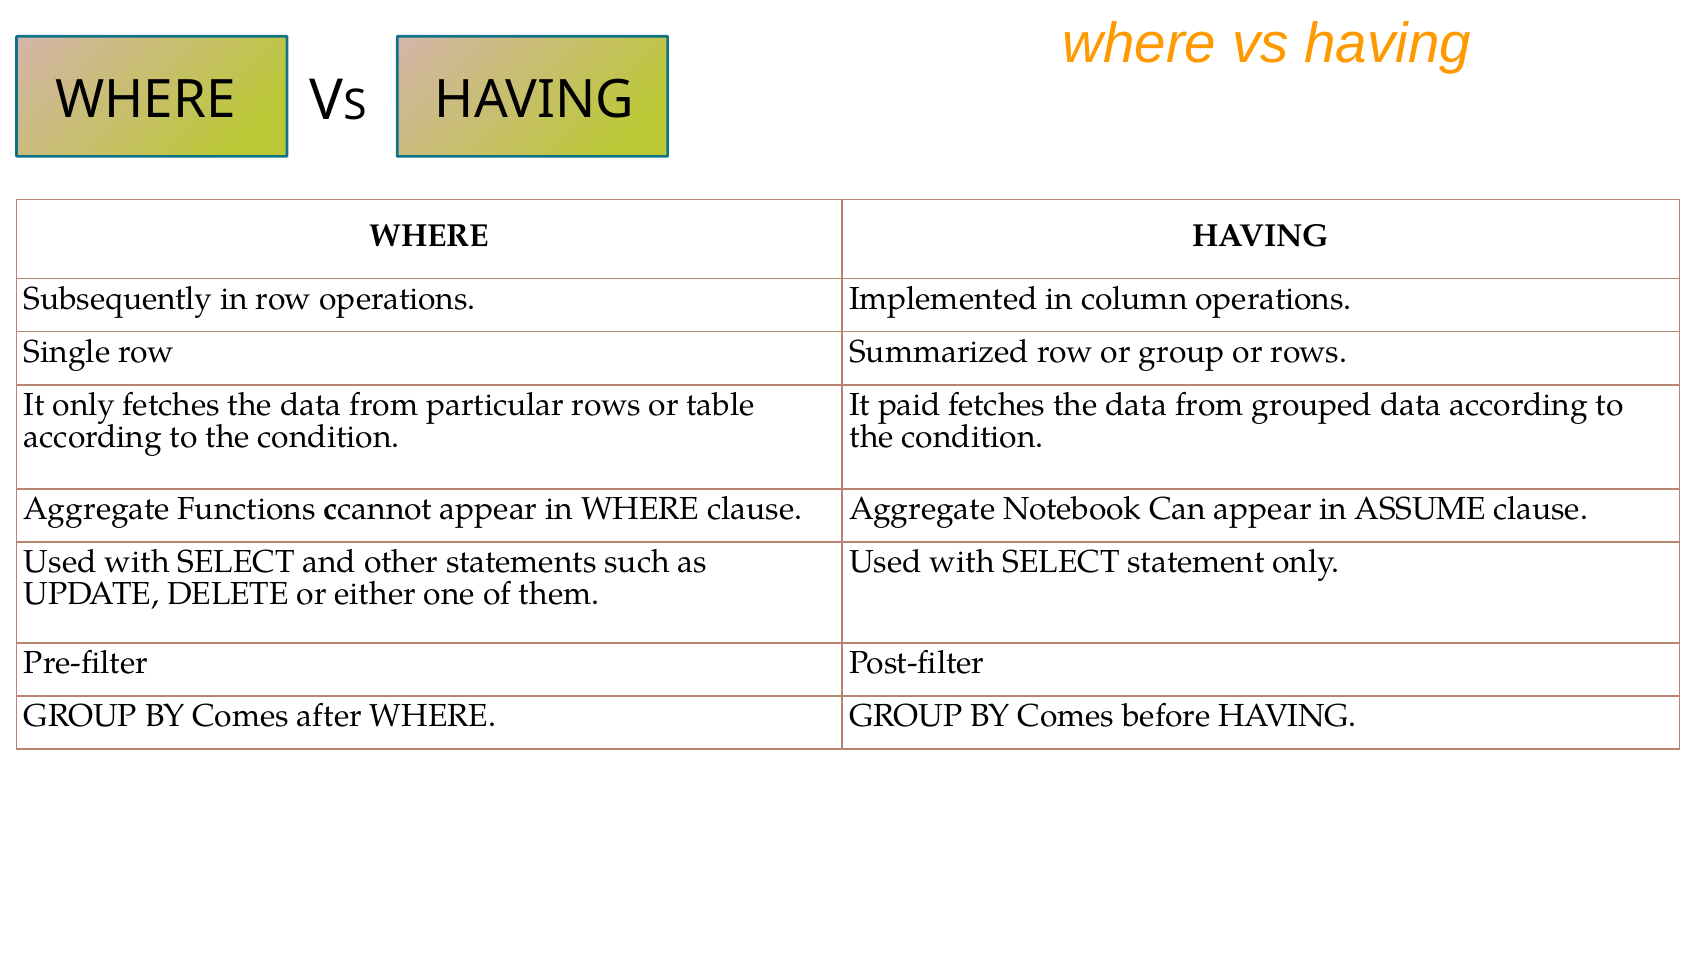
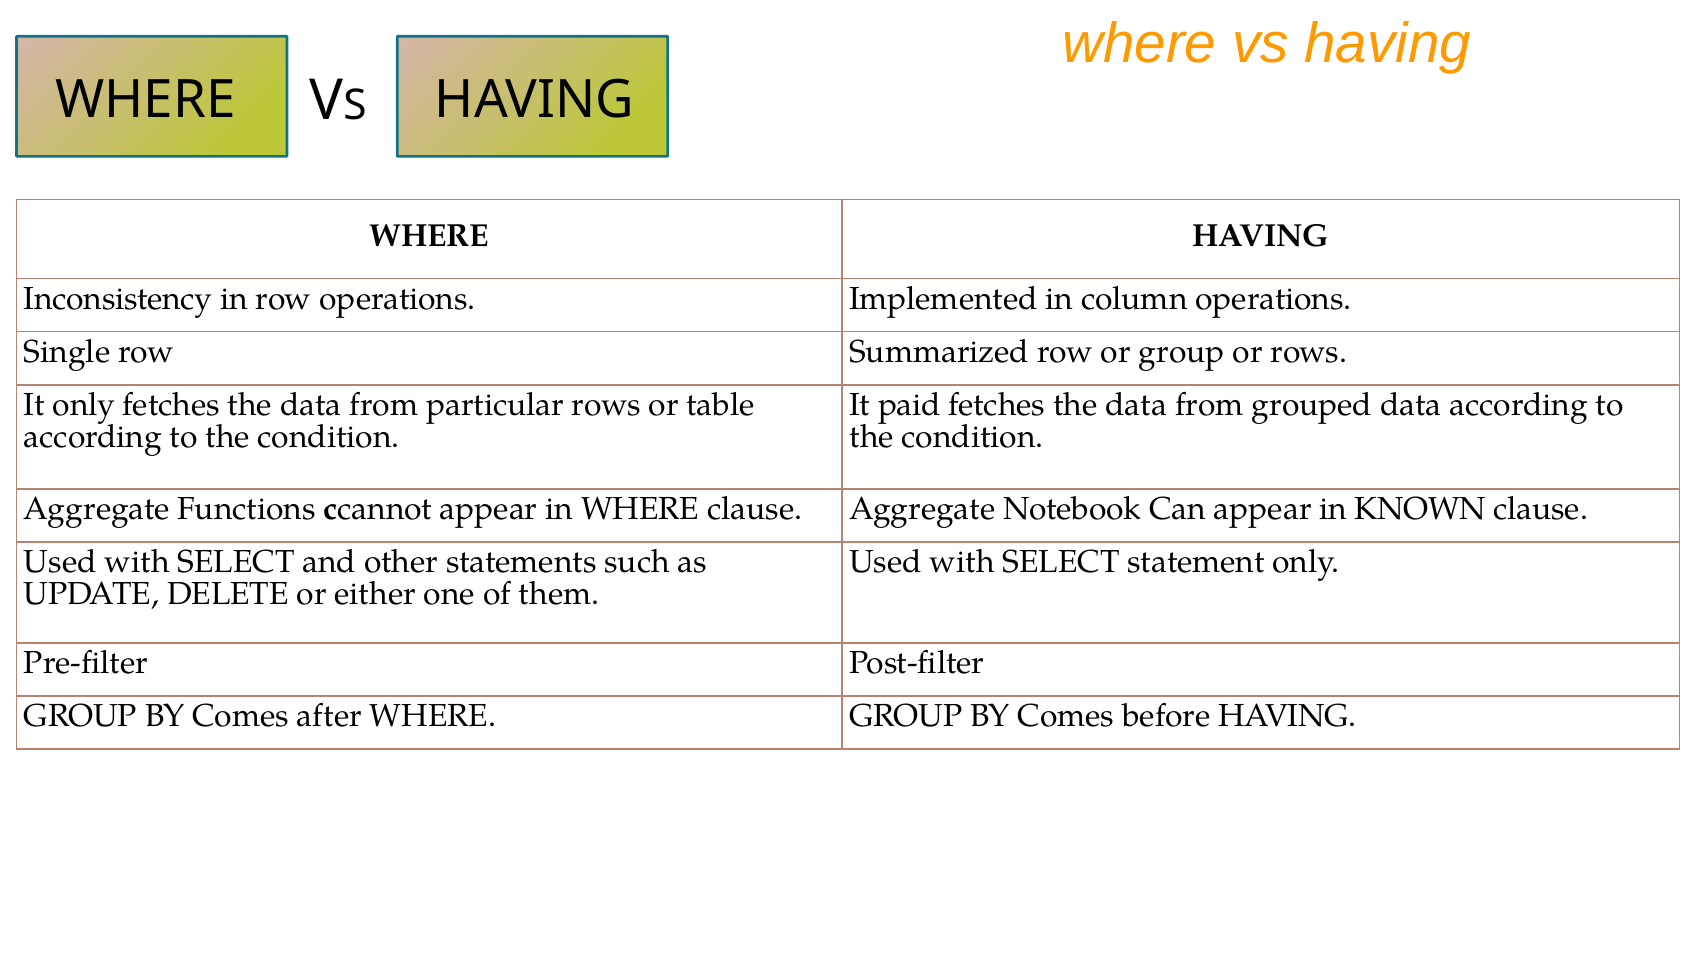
Subsequently: Subsequently -> Inconsistency (118, 299)
ASSUME: ASSUME -> KNOWN (1420, 509)
